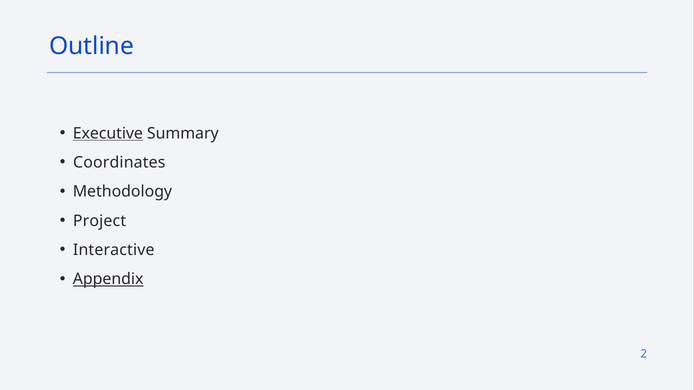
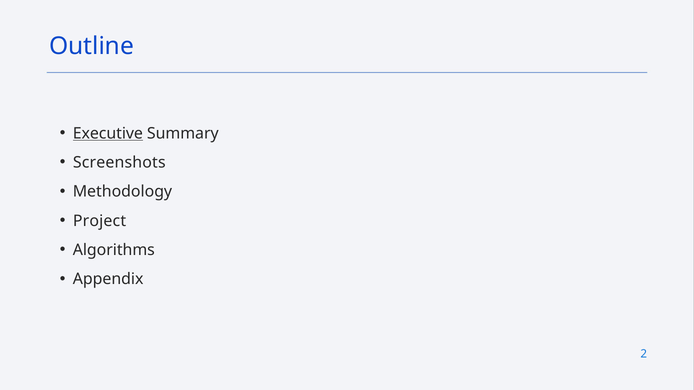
Coordinates: Coordinates -> Screenshots (119, 163)
Interactive: Interactive -> Algorithms (114, 250)
Appendix underline: present -> none (108, 279)
